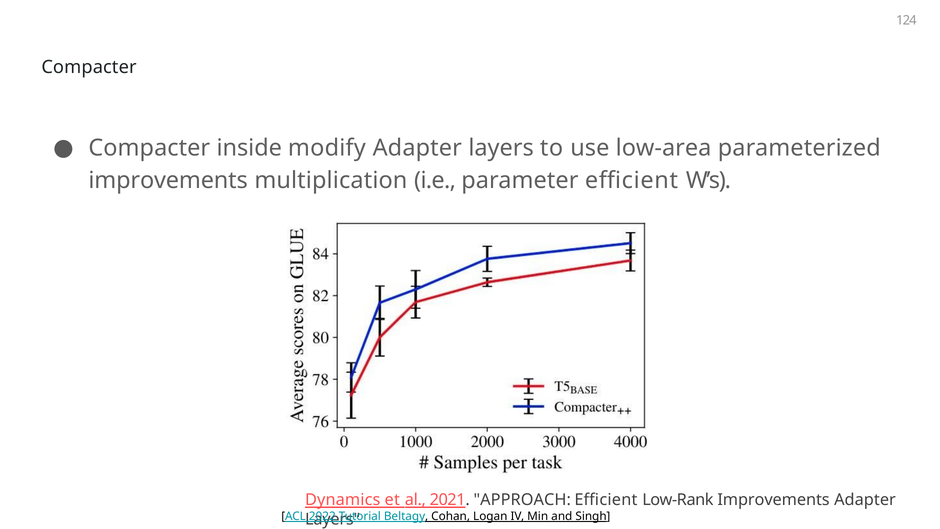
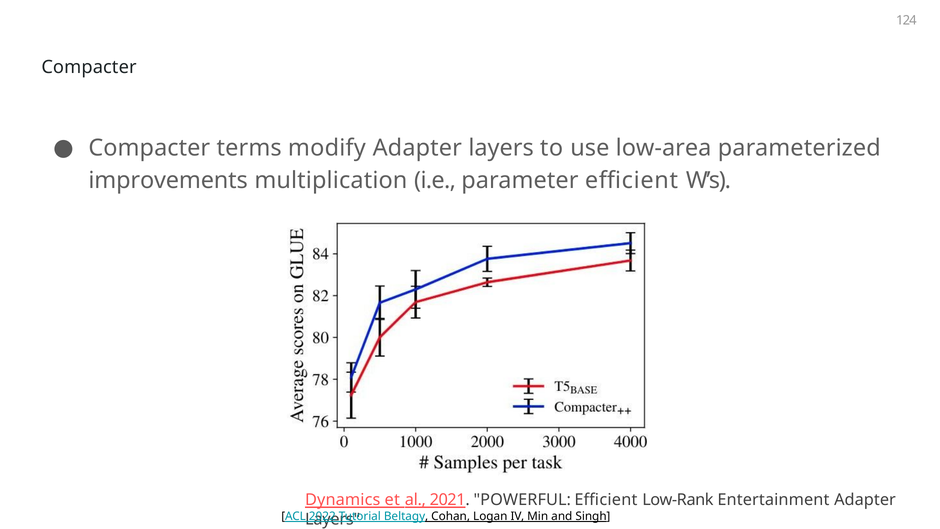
inside: inside -> terms (249, 148)
APPROACH: APPROACH -> POWERFUL (522, 500)
Low-Rank Improvements: Improvements -> Entertainment (773, 500)
